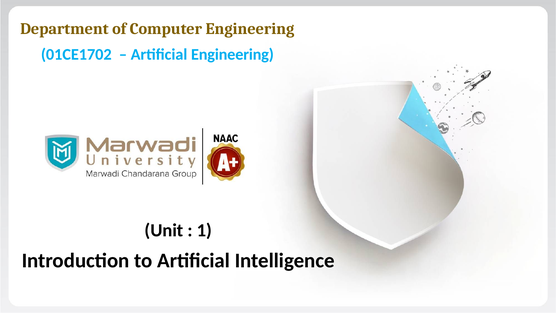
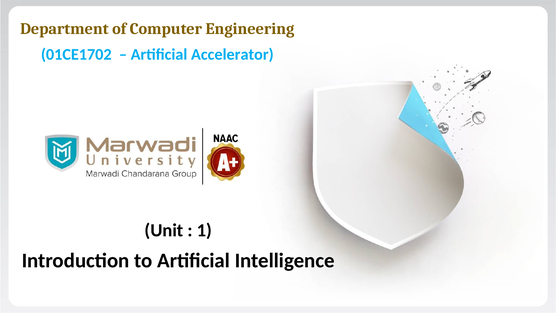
Artificial Engineering: Engineering -> Accelerator (232, 54)
